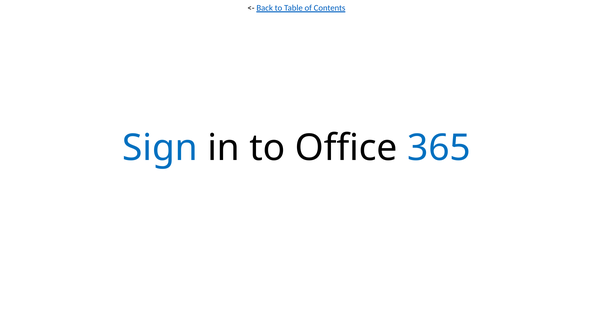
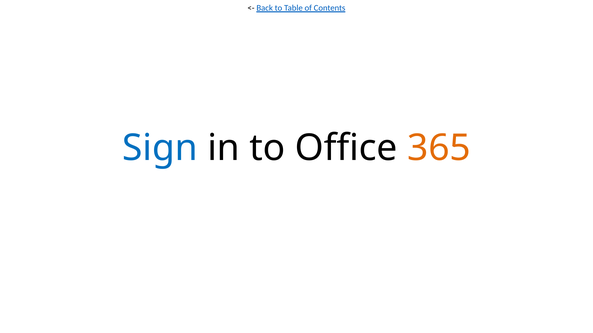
365 colour: blue -> orange (439, 148)
